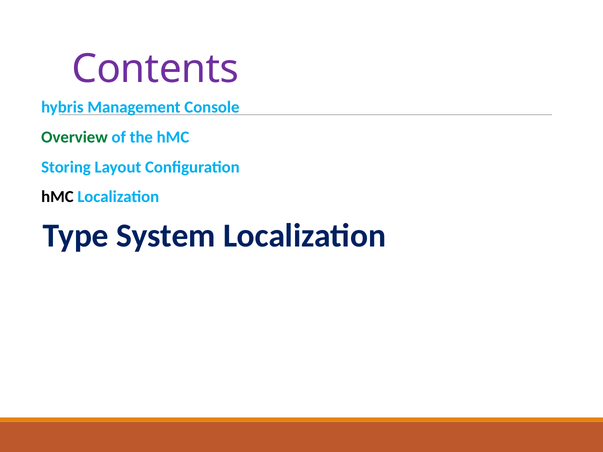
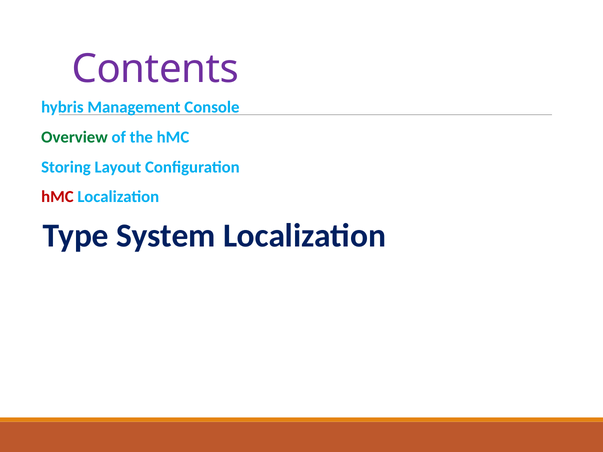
hMC colour: black -> red (57, 197)
